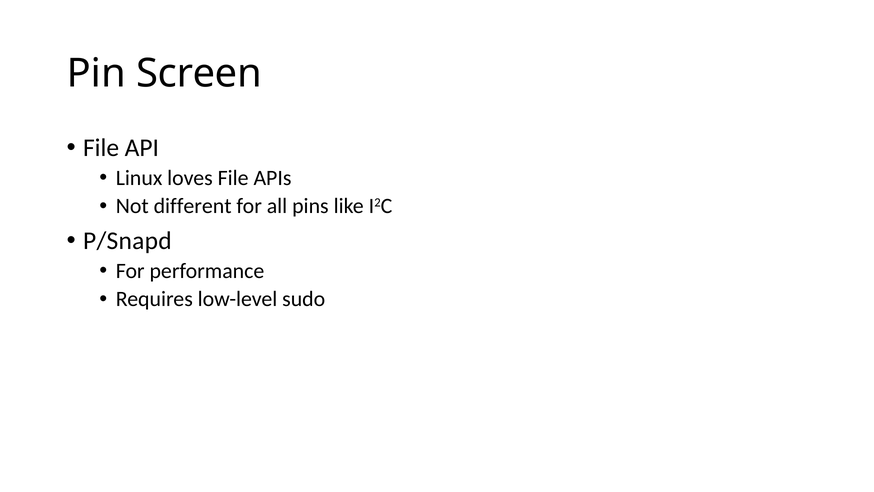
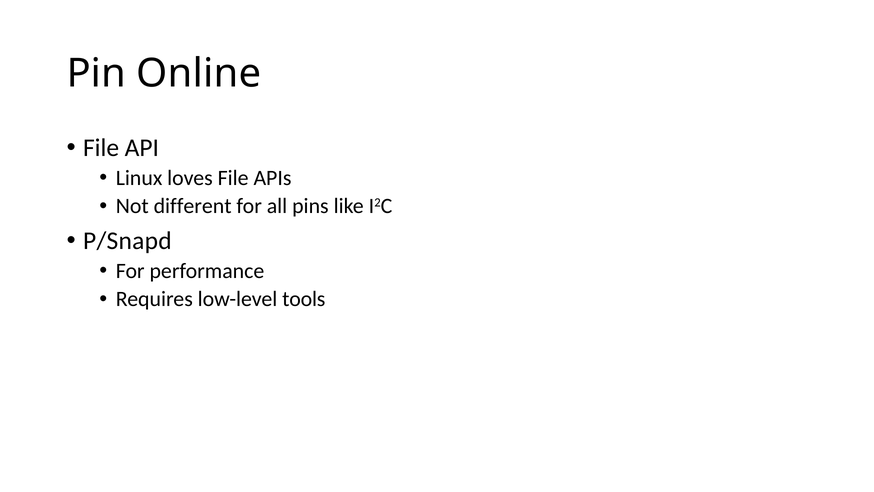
Screen: Screen -> Online (199, 73)
sudo: sudo -> tools (304, 299)
